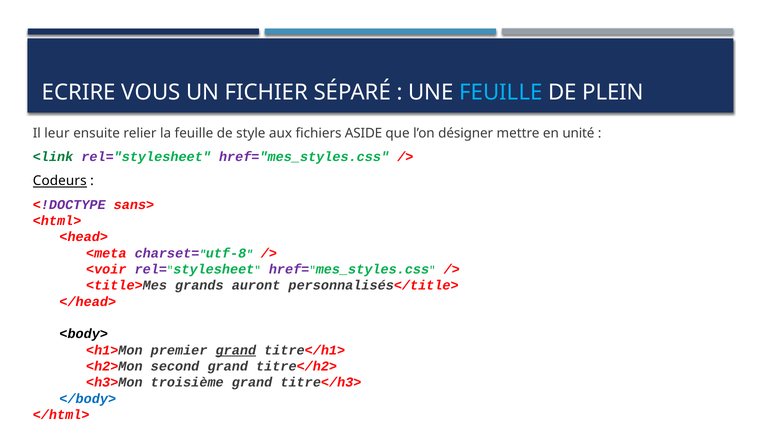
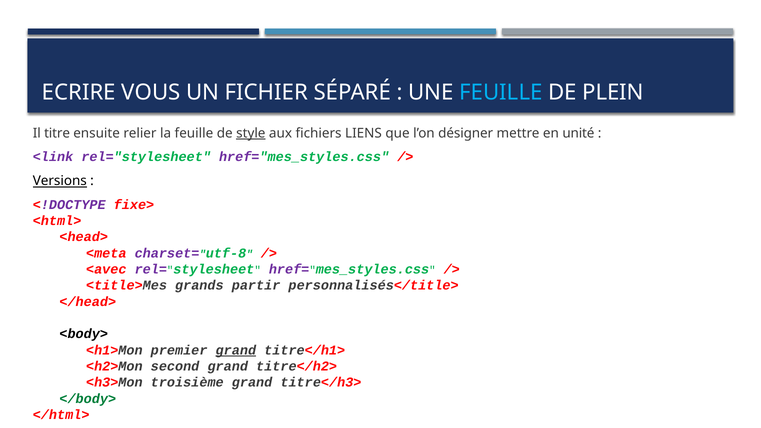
leur: leur -> titre (57, 133)
style underline: none -> present (251, 133)
ASIDE: ASIDE -> LIENS (363, 133)
<link colour: green -> purple (53, 157)
Codeurs: Codeurs -> Versions (60, 181)
sans>: sans> -> fixe> (134, 205)
<voir: <voir -> <avec (106, 269)
auront: auront -> partir (256, 286)
</body> colour: blue -> green (88, 399)
